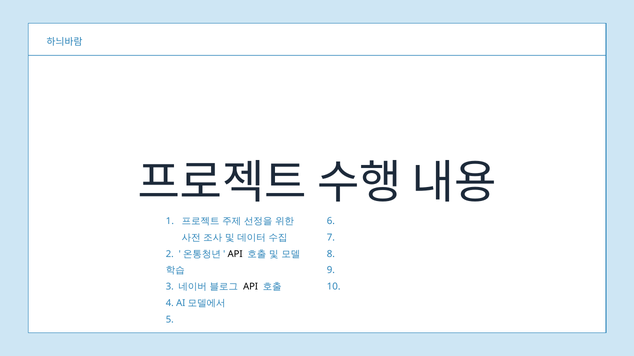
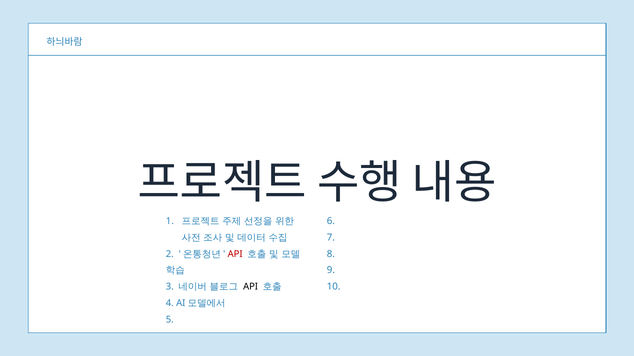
API colour: black -> red (235, 254)
